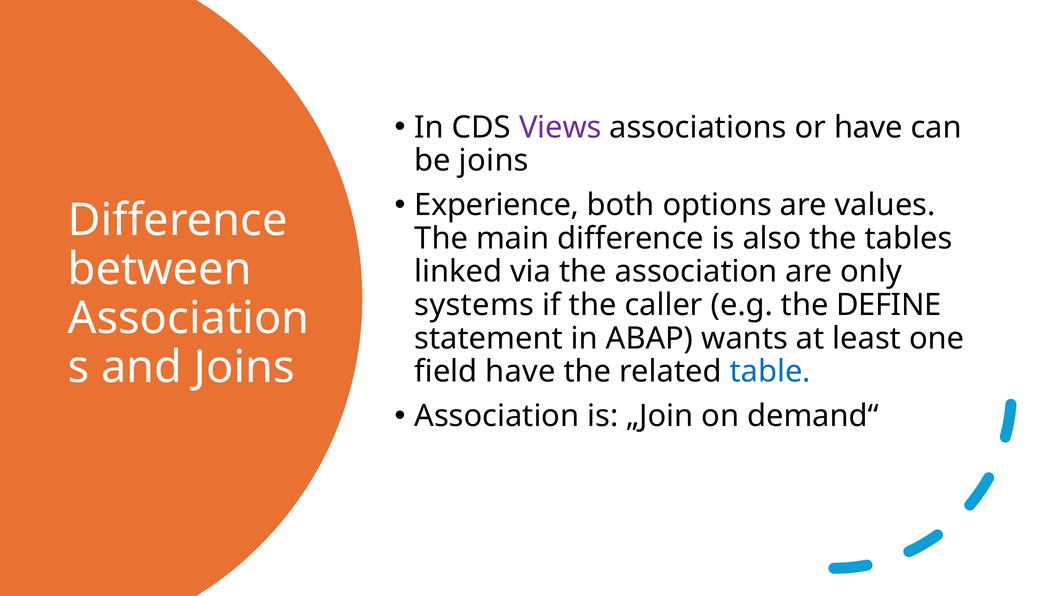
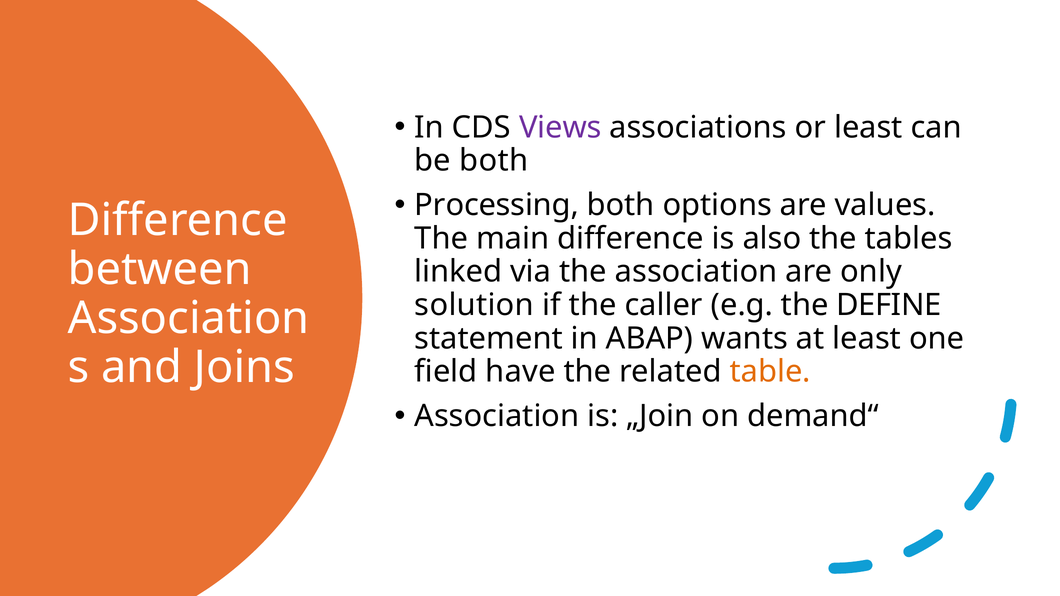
or have: have -> least (868, 127)
be joins: joins -> both (494, 161)
Experience: Experience -> Processing (497, 205)
systems: systems -> solution (474, 305)
table colour: blue -> orange (770, 372)
